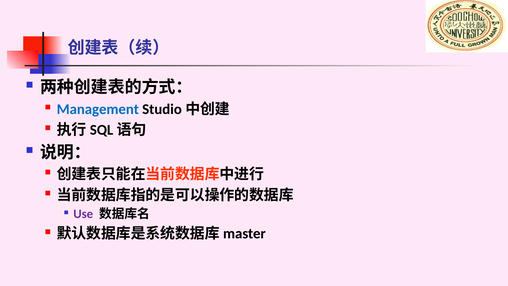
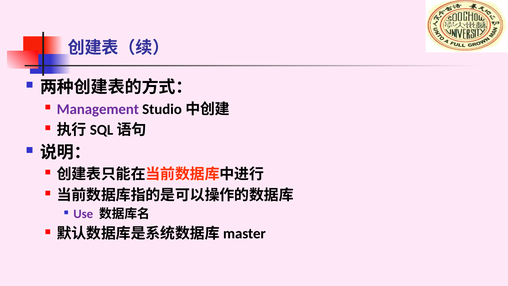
Management colour: blue -> purple (98, 109)
